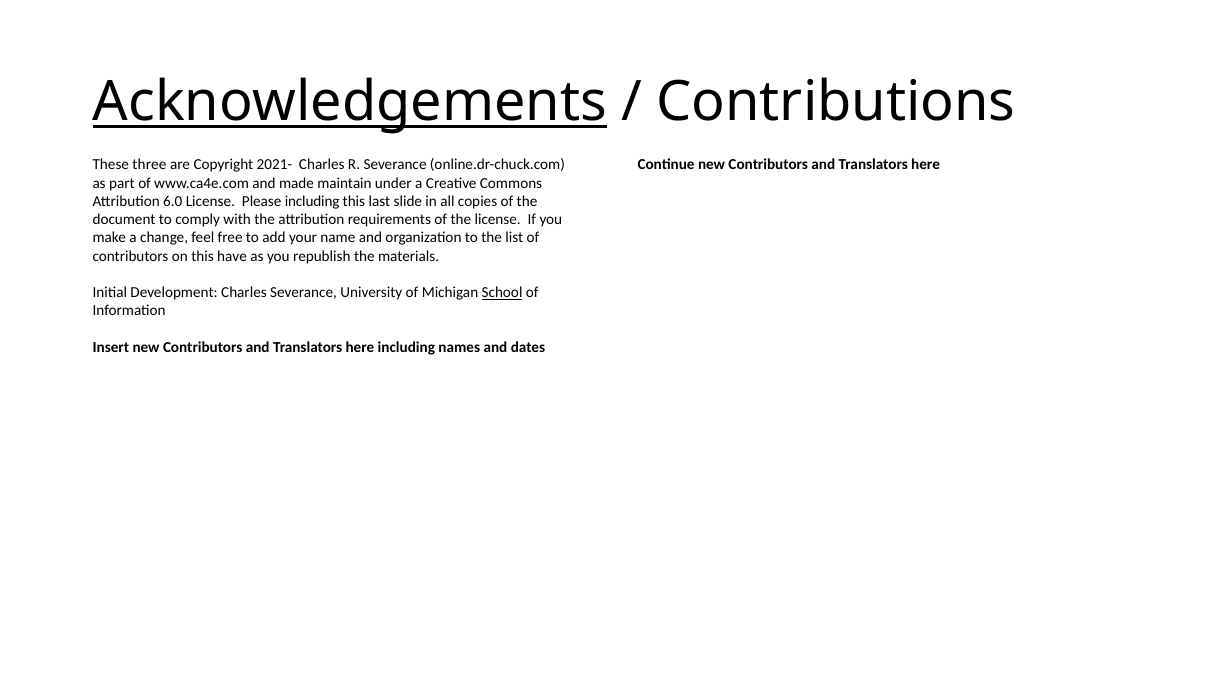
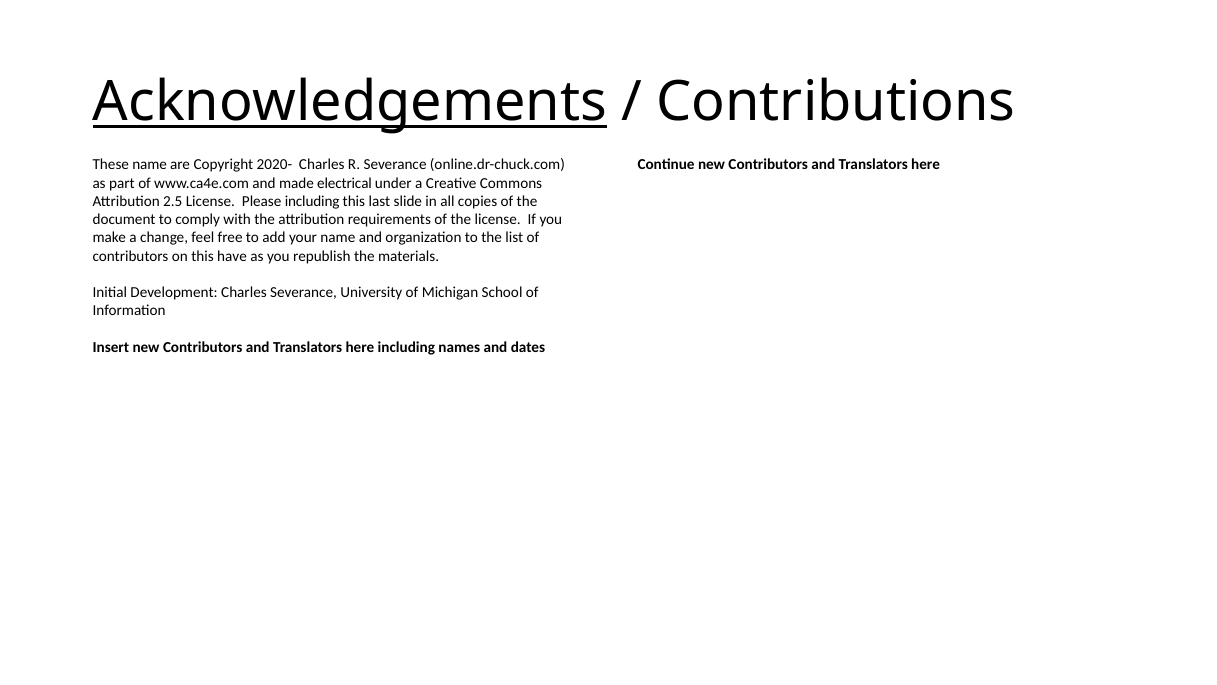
These three: three -> name (150, 165)
2021-: 2021- -> 2020- (274, 165)
maintain: maintain -> electrical (345, 183)
6.0: 6.0 -> 2.5 (173, 201)
School underline: present -> none (502, 292)
